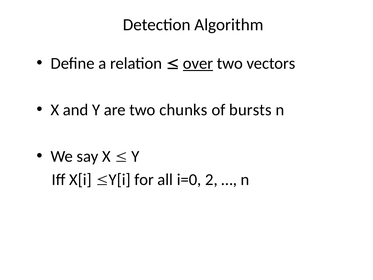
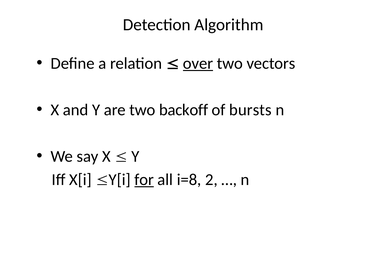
chunks: chunks -> backoff (184, 110)
for underline: none -> present (144, 179)
i=0: i=0 -> i=8 (189, 179)
